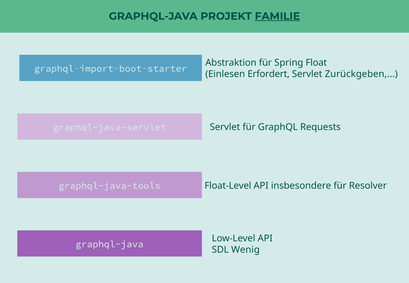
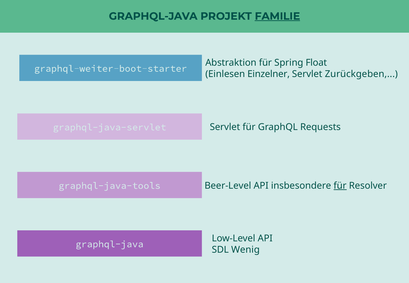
graphql-import-boot-starter: graphql-import-boot-starter -> graphql-weiter-boot-starter (111, 69)
Erfordert: Erfordert -> Einzelner (269, 74)
Float-Level: Float-Level -> Beer-Level (228, 186)
für underline: none -> present (340, 186)
